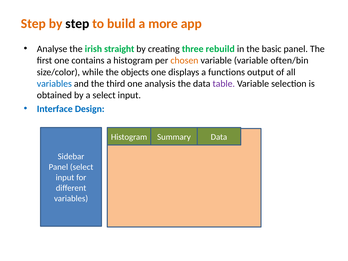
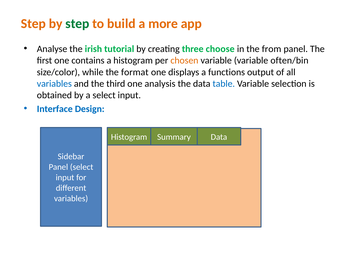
step colour: black -> green (77, 24)
straight: straight -> tutorial (119, 49)
rebuild: rebuild -> choose (220, 49)
basic: basic -> from (272, 49)
objects: objects -> format (135, 72)
table colour: purple -> blue (224, 84)
